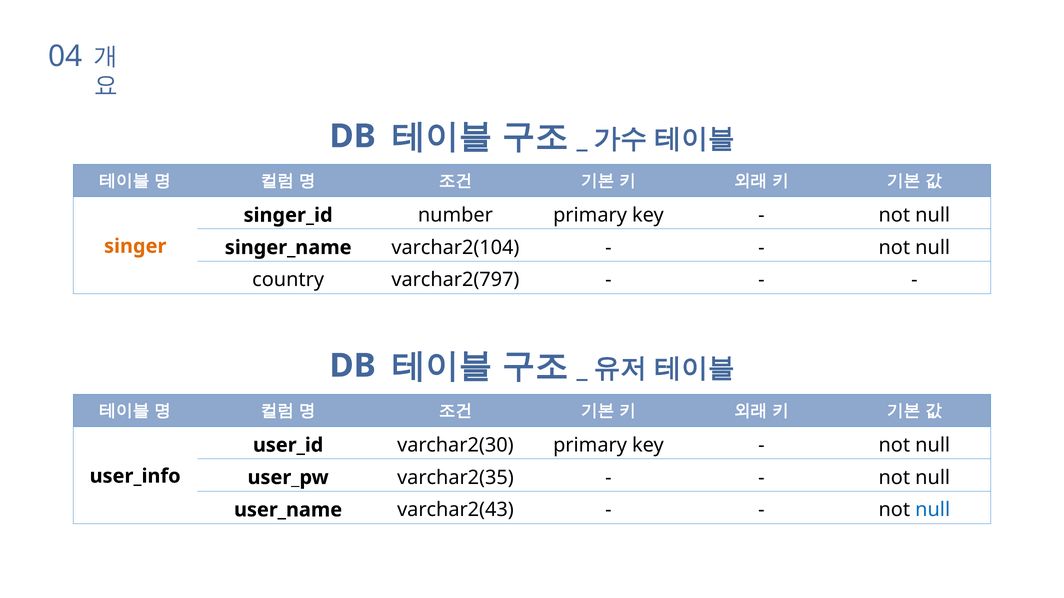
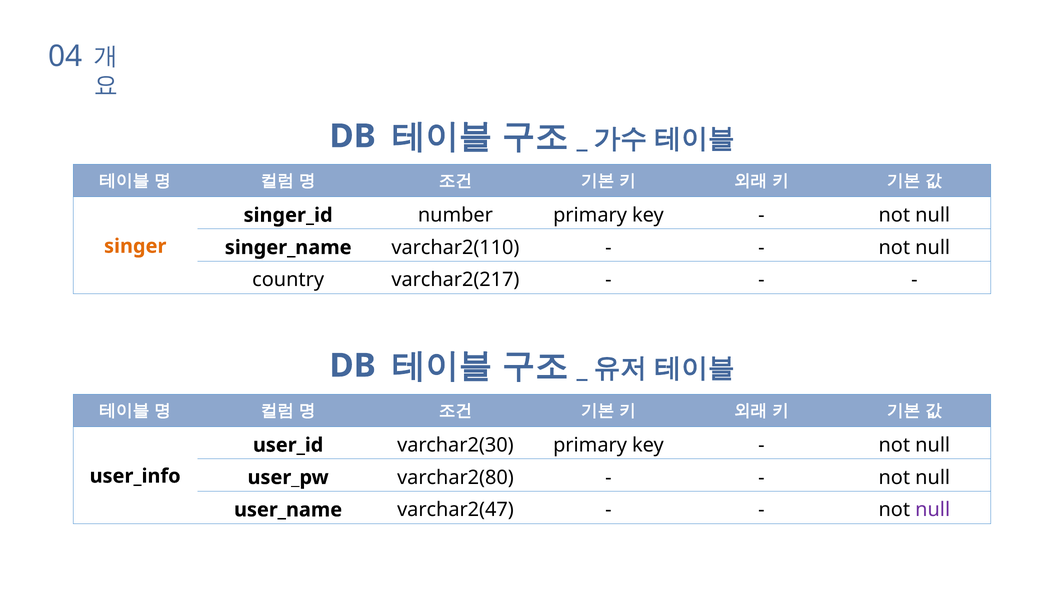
varchar2(104: varchar2(104 -> varchar2(110 (455, 248)
varchar2(797: varchar2(797 -> varchar2(217 (455, 280)
varchar2(35: varchar2(35 -> varchar2(80 (455, 478)
varchar2(43: varchar2(43 -> varchar2(47 (455, 510)
null colour: blue -> purple (933, 510)
